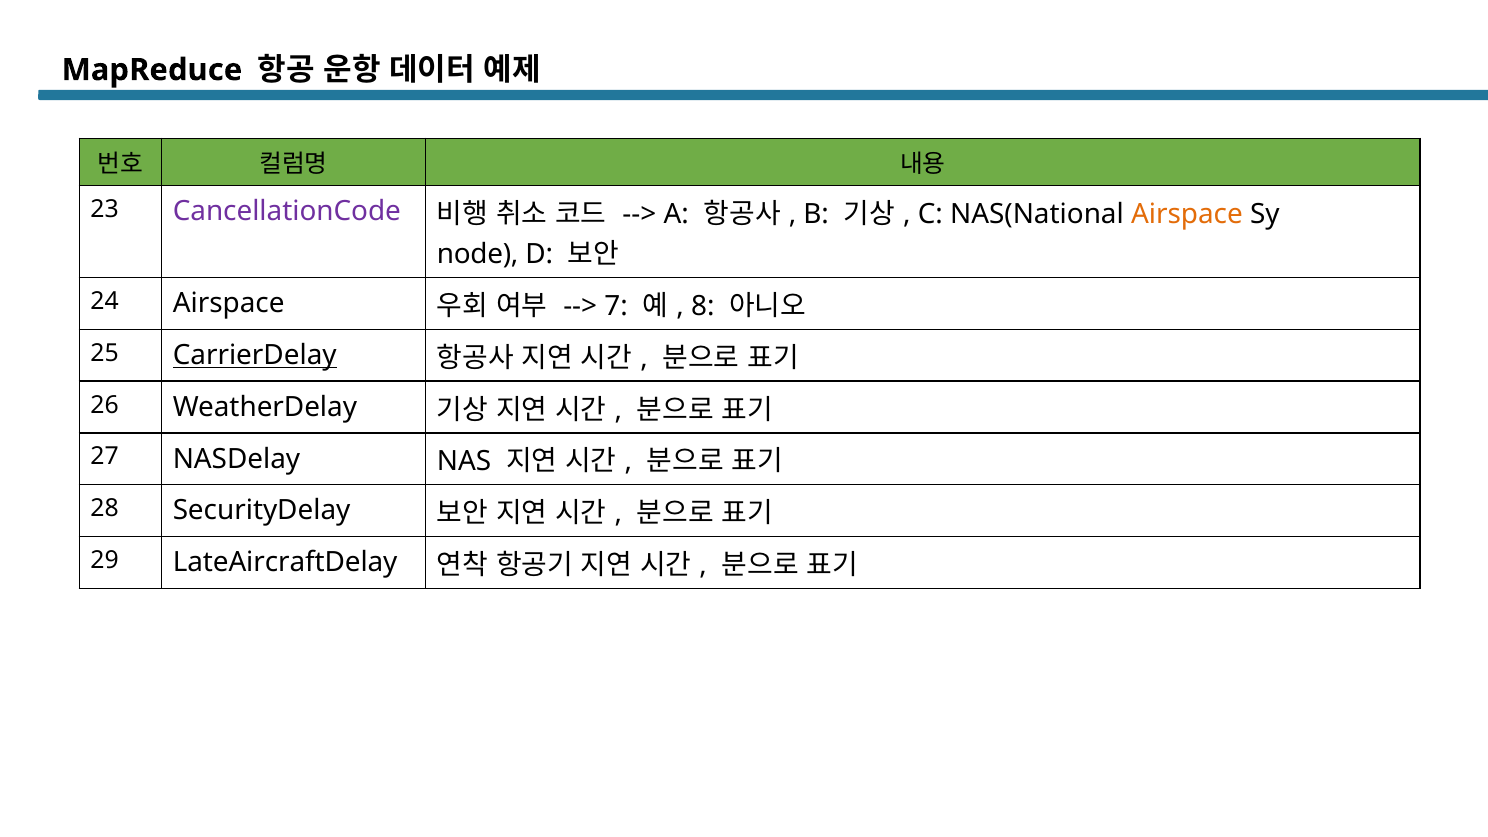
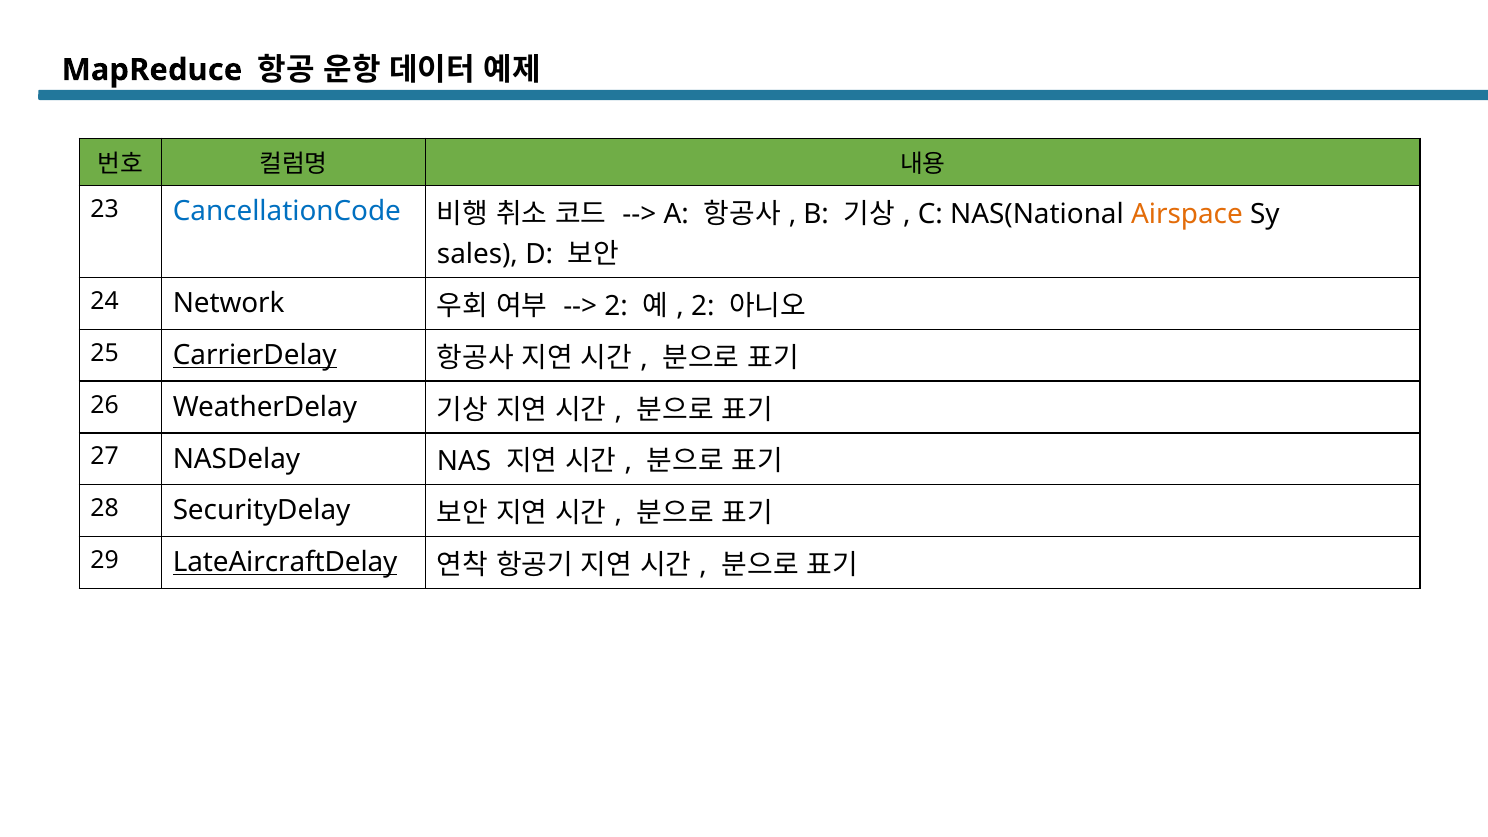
CancellationCode colour: purple -> blue (287, 211)
node: node -> sales (477, 255)
24 Airspace: Airspace -> Network (229, 304)
7: 7 -> 2 (616, 306)
8: 8 -> 2 (703, 306)
LateAircraftDelay underline: none -> present (285, 563)
